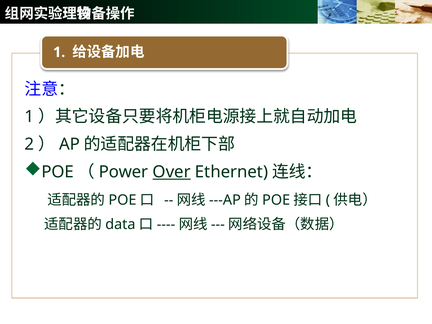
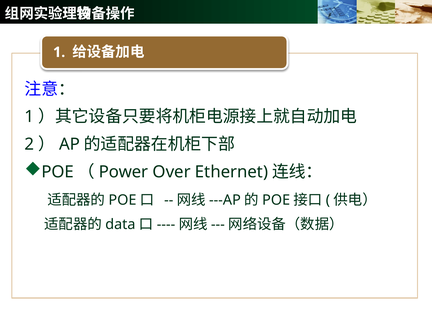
Over underline: present -> none (172, 172)
